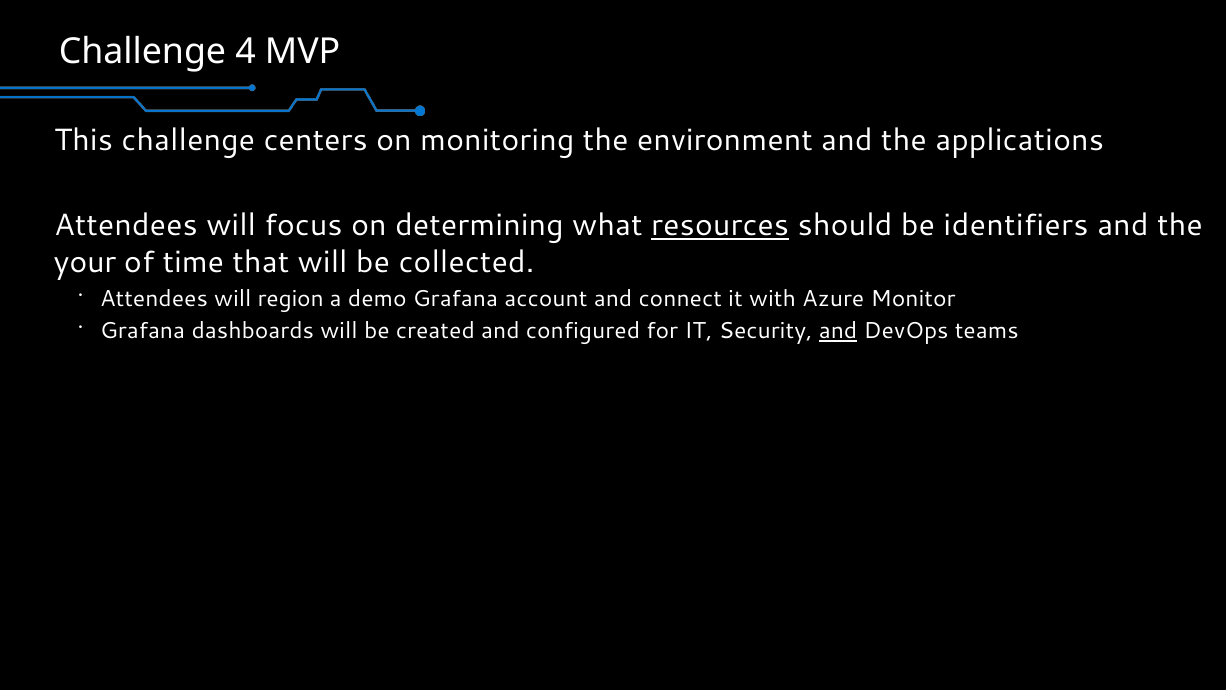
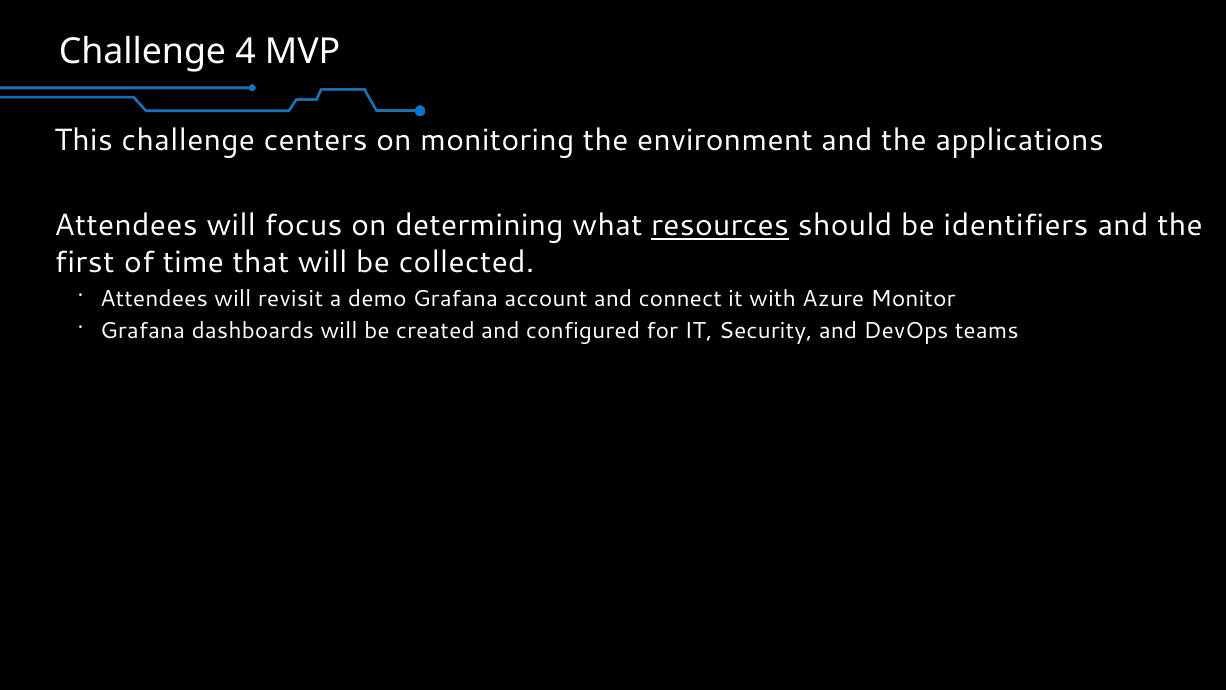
your: your -> first (85, 263)
region: region -> revisit (290, 299)
and underline: present -> none (838, 331)
